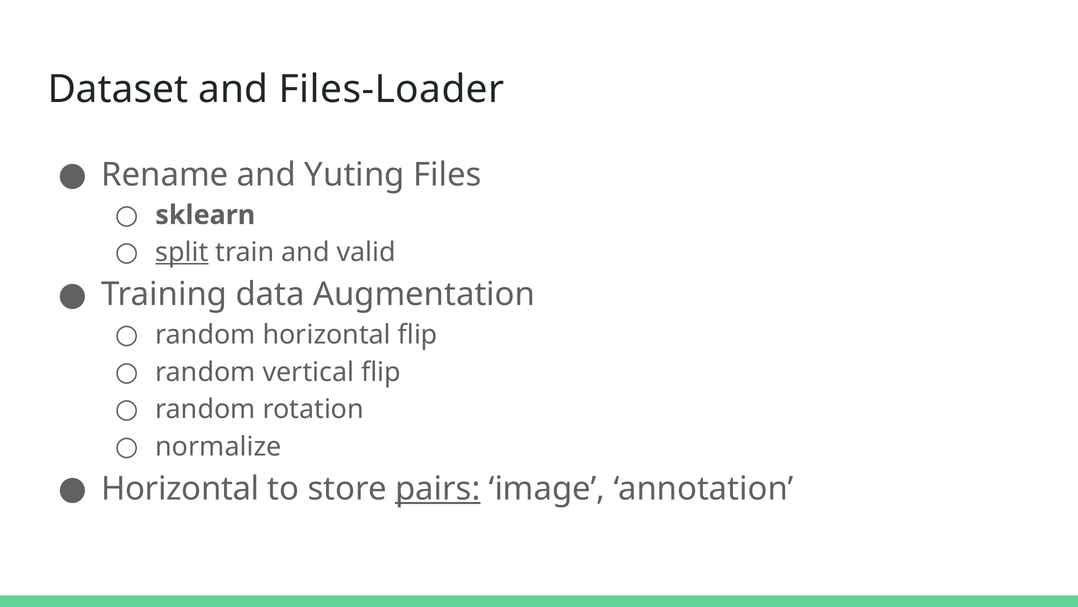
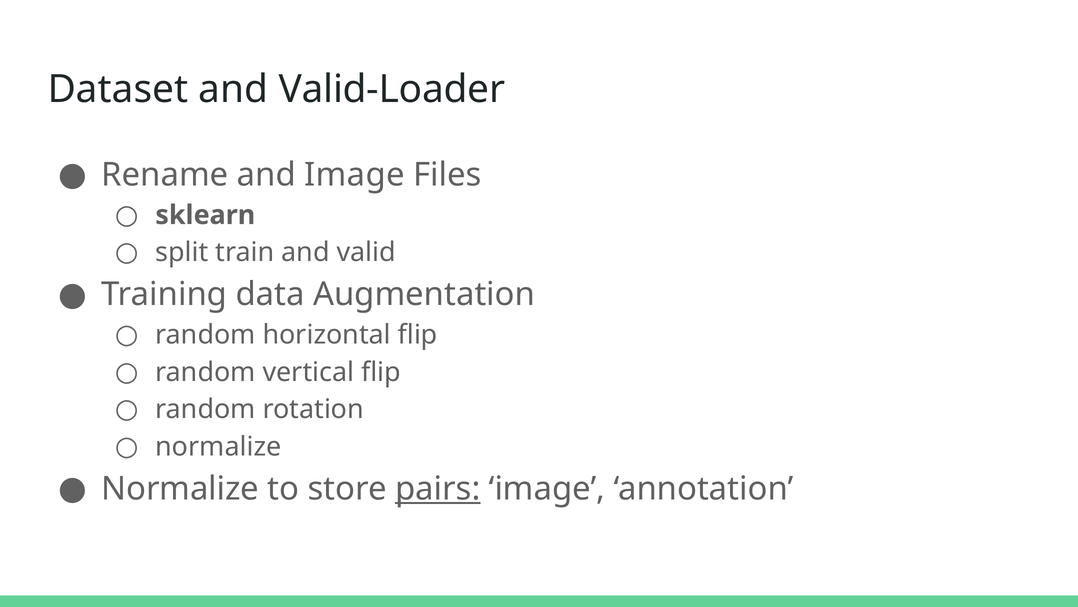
Files-Loader: Files-Loader -> Valid-Loader (392, 89)
and Yuting: Yuting -> Image (354, 175)
split underline: present -> none (182, 252)
Horizontal: Horizontal -> Normalize (180, 488)
